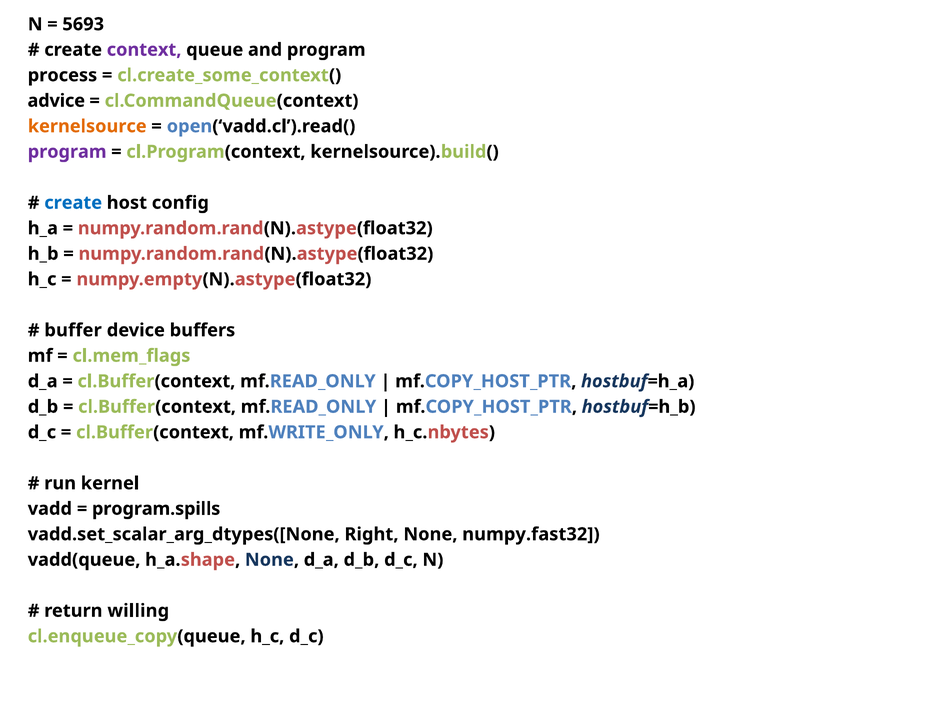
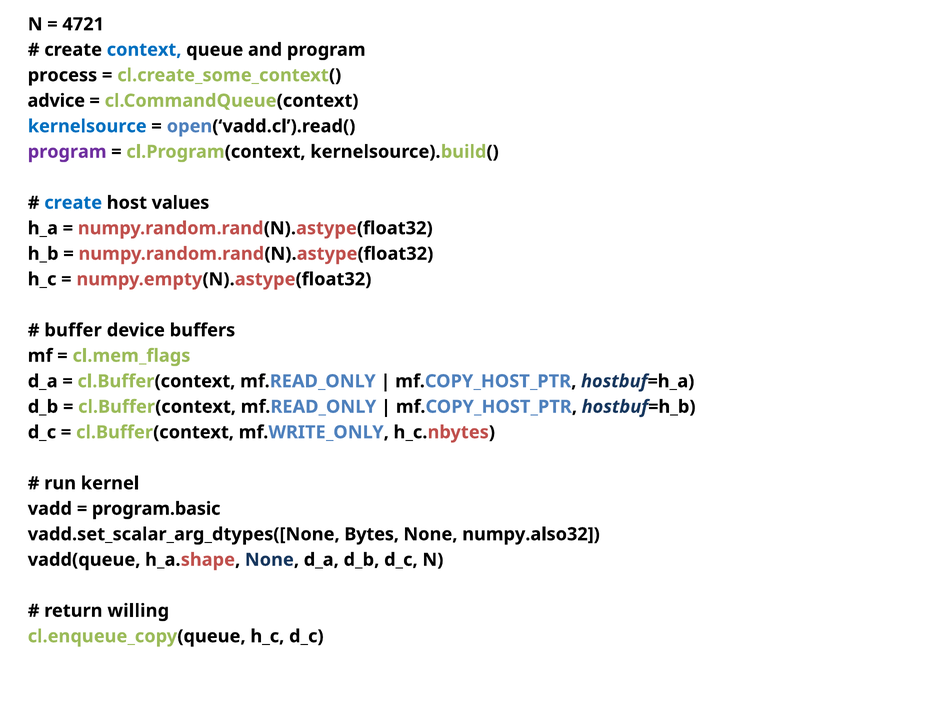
5693: 5693 -> 4721 (83, 24)
context colour: purple -> blue (144, 50)
kernelsource colour: orange -> blue (87, 126)
config: config -> values (181, 203)
program.spills: program.spills -> program.basic (156, 509)
Right: Right -> Bytes (372, 534)
numpy.fast32: numpy.fast32 -> numpy.also32 (531, 534)
